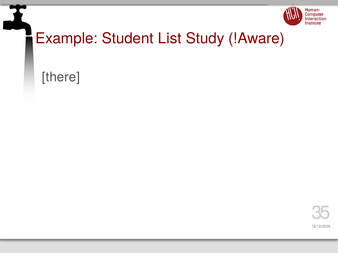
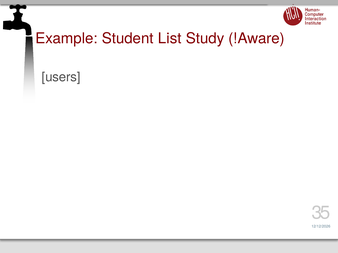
there: there -> users (61, 77)
